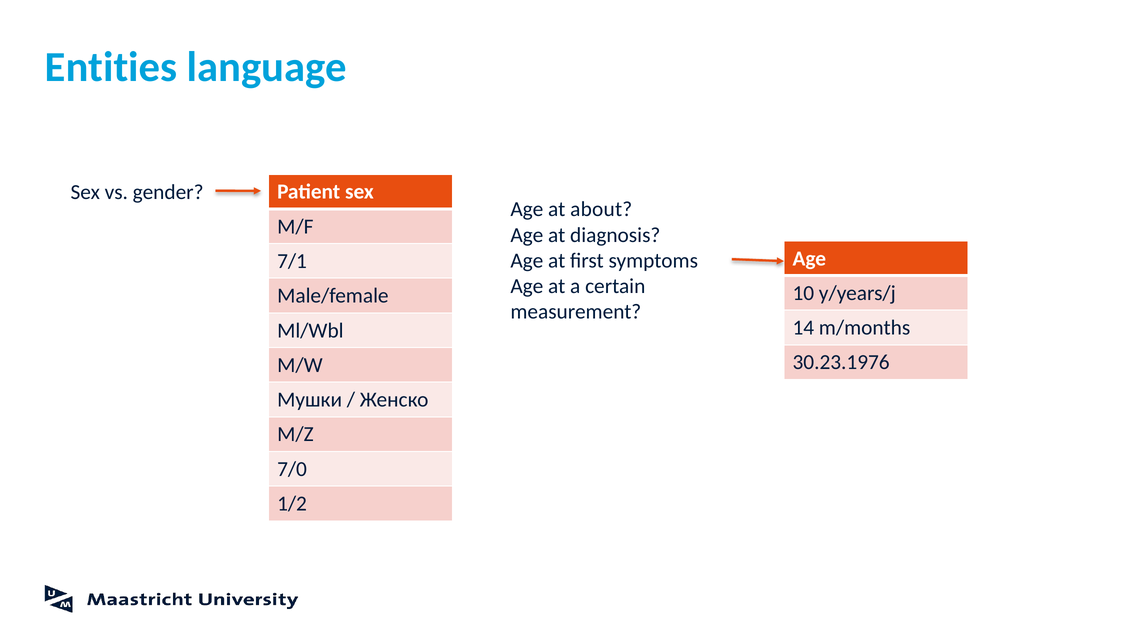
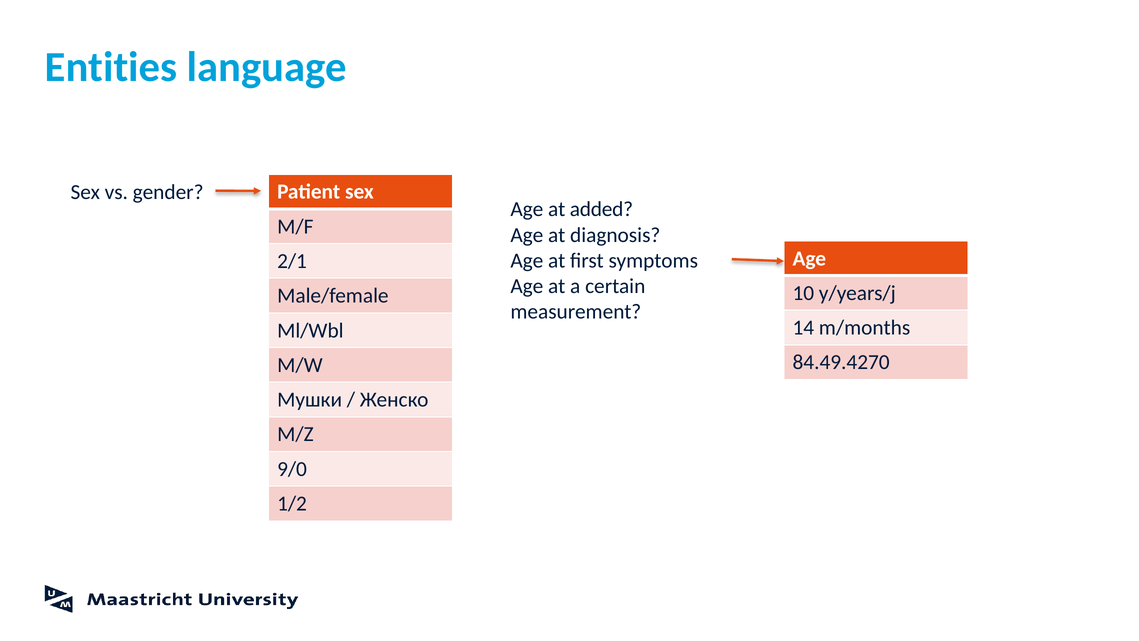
about: about -> added (601, 209)
7/1: 7/1 -> 2/1 (292, 261)
30.23.1976: 30.23.1976 -> 84.49.4270 (841, 362)
7/0: 7/0 -> 9/0 (292, 469)
